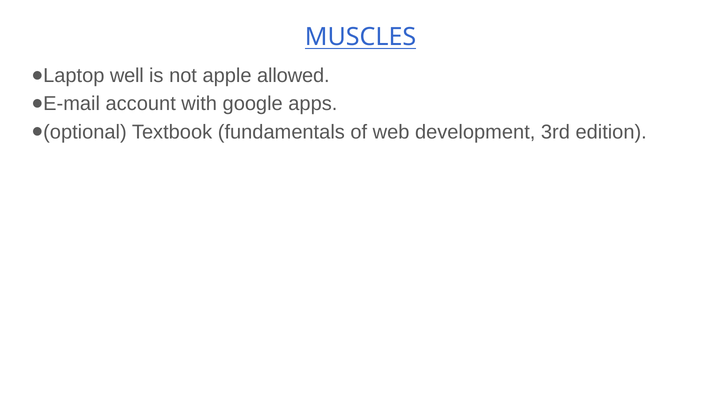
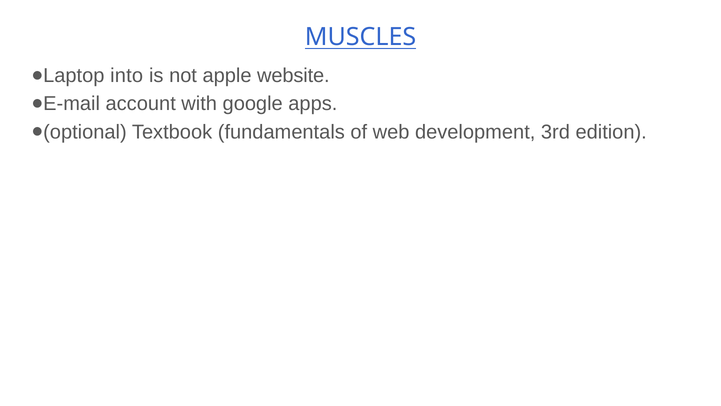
well: well -> into (127, 76)
allowed: allowed -> website (293, 76)
